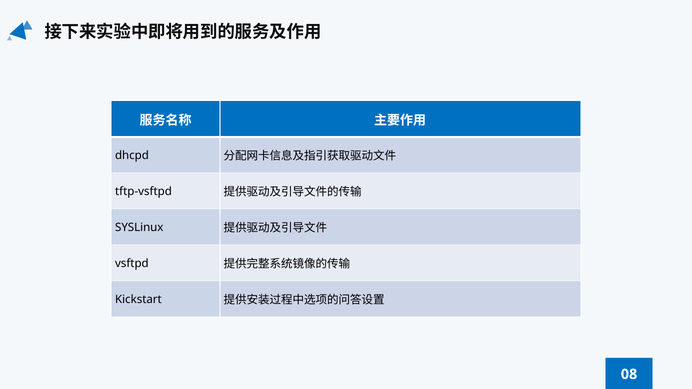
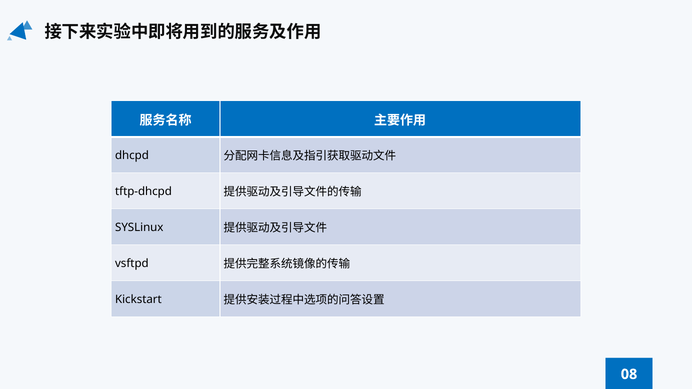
tftp-vsftpd: tftp-vsftpd -> tftp-dhcpd (143, 192)
